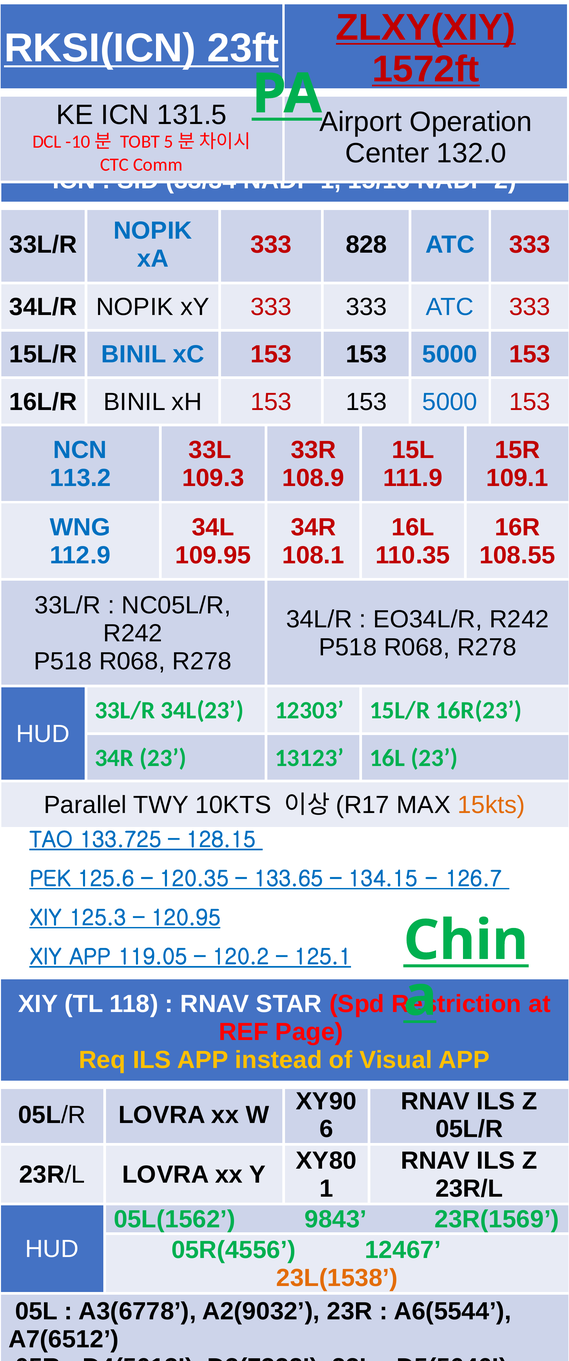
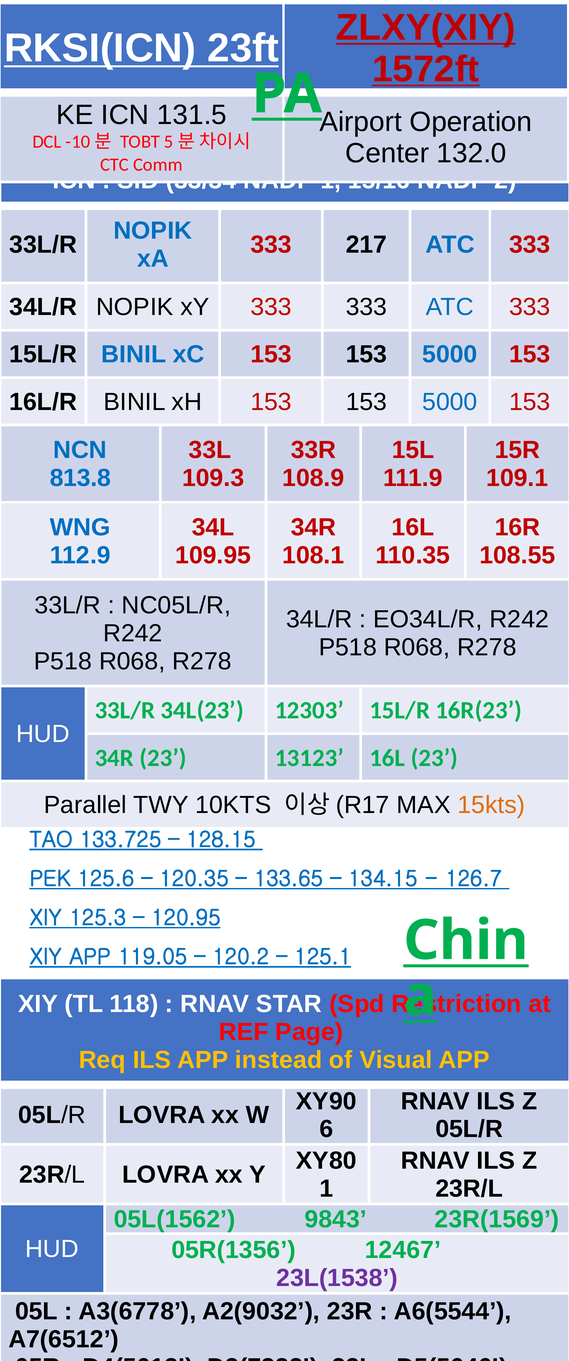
828: 828 -> 217 (366, 245)
113.2: 113.2 -> 813.8 (80, 478)
05R(4556: 05R(4556 -> 05R(1356 (233, 1250)
23L(1538 colour: orange -> purple (337, 1278)
